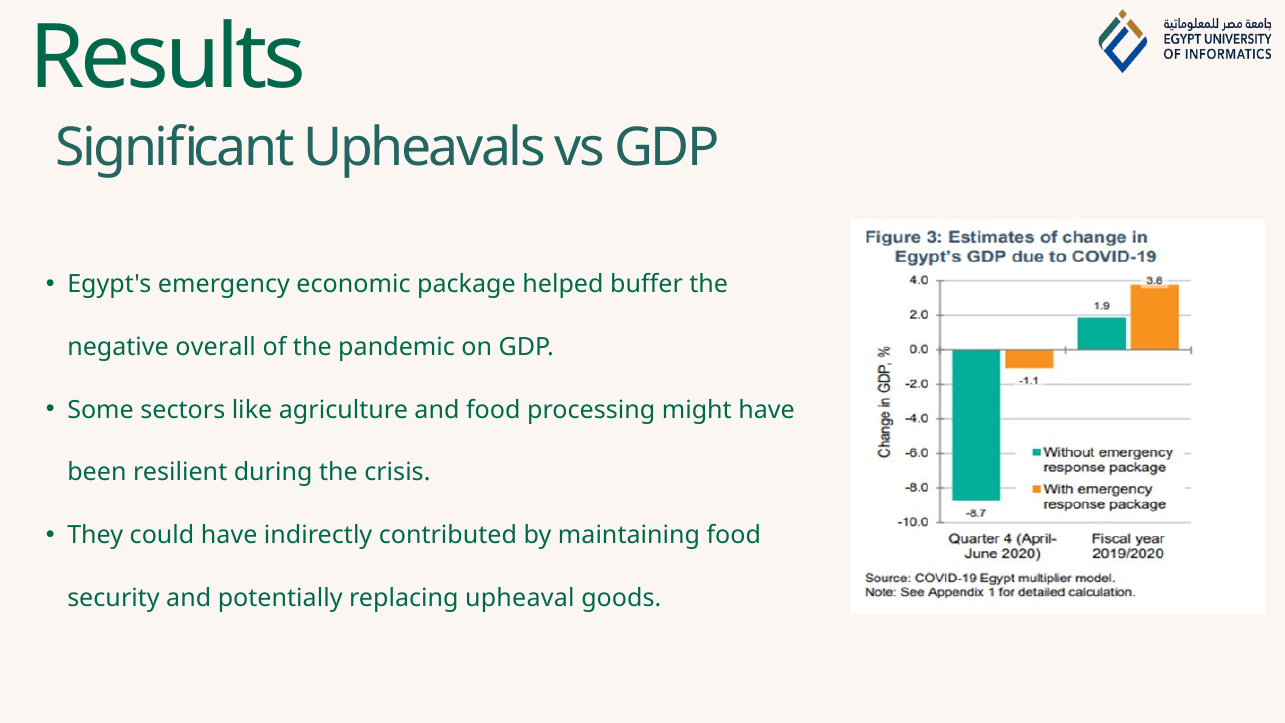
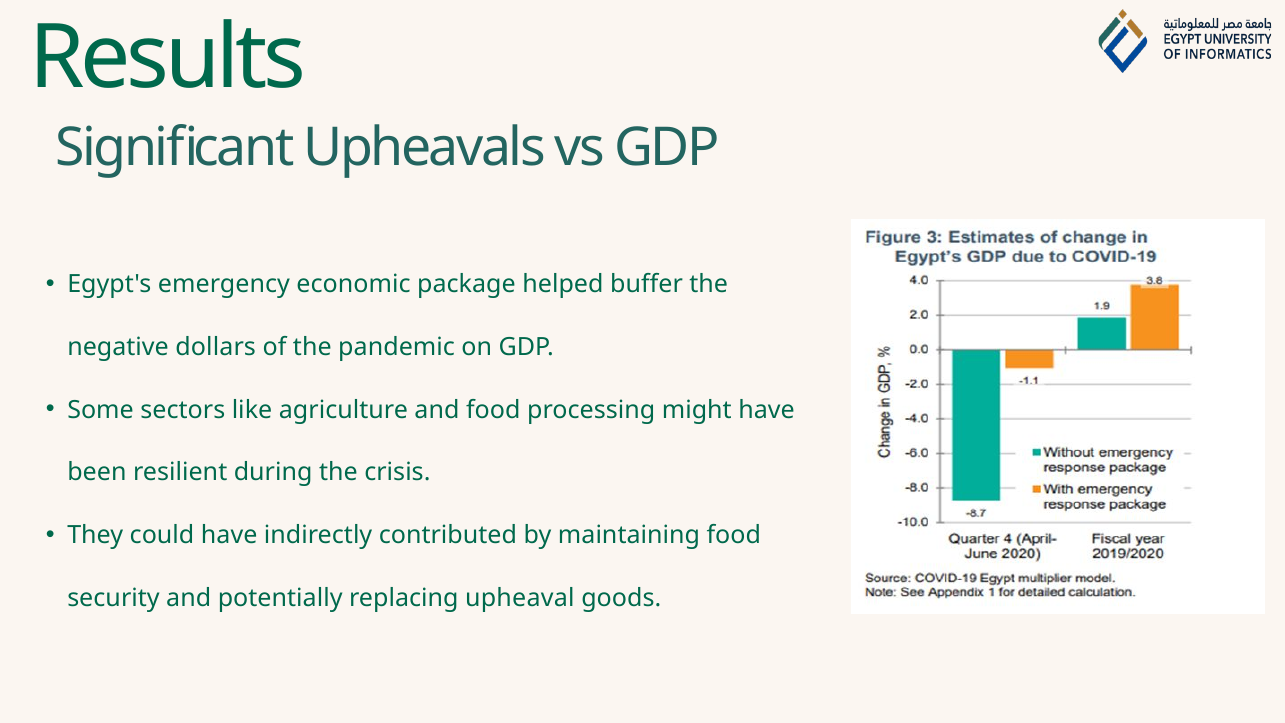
overall: overall -> dollars (216, 347)
